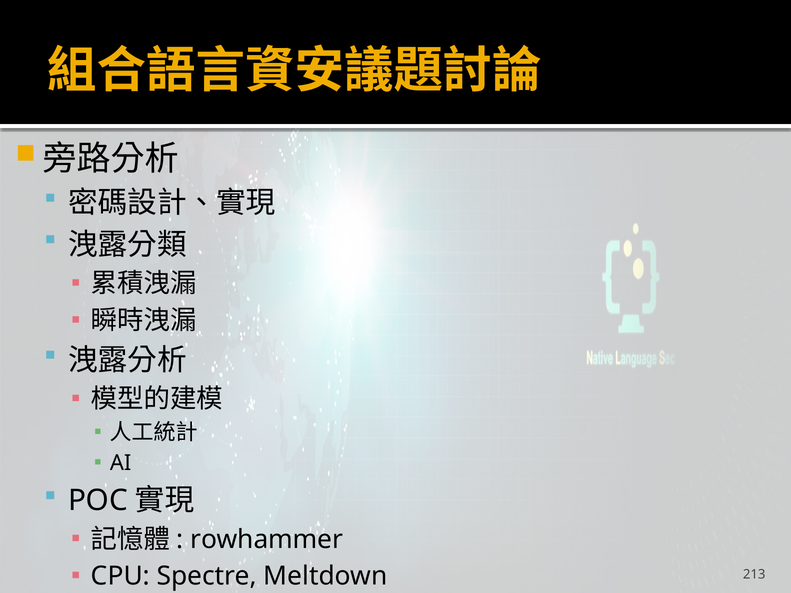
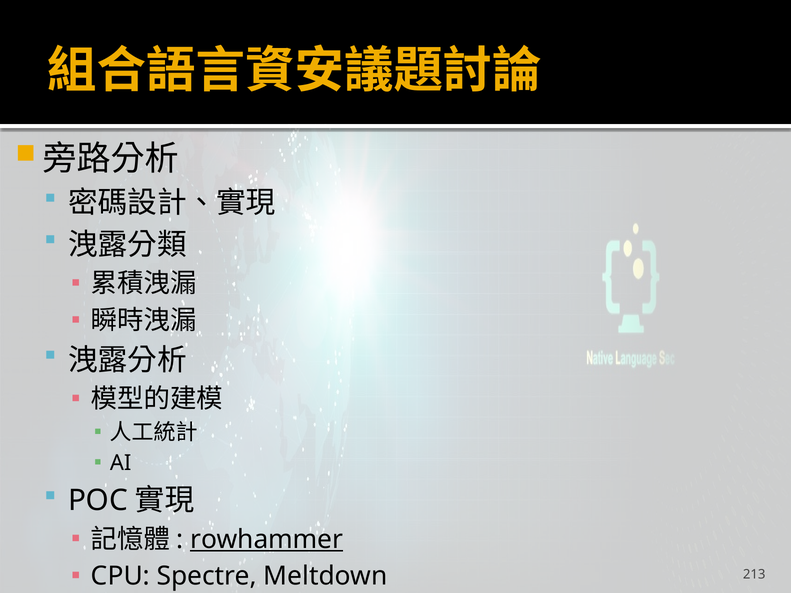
rowhammer underline: none -> present (267, 540)
